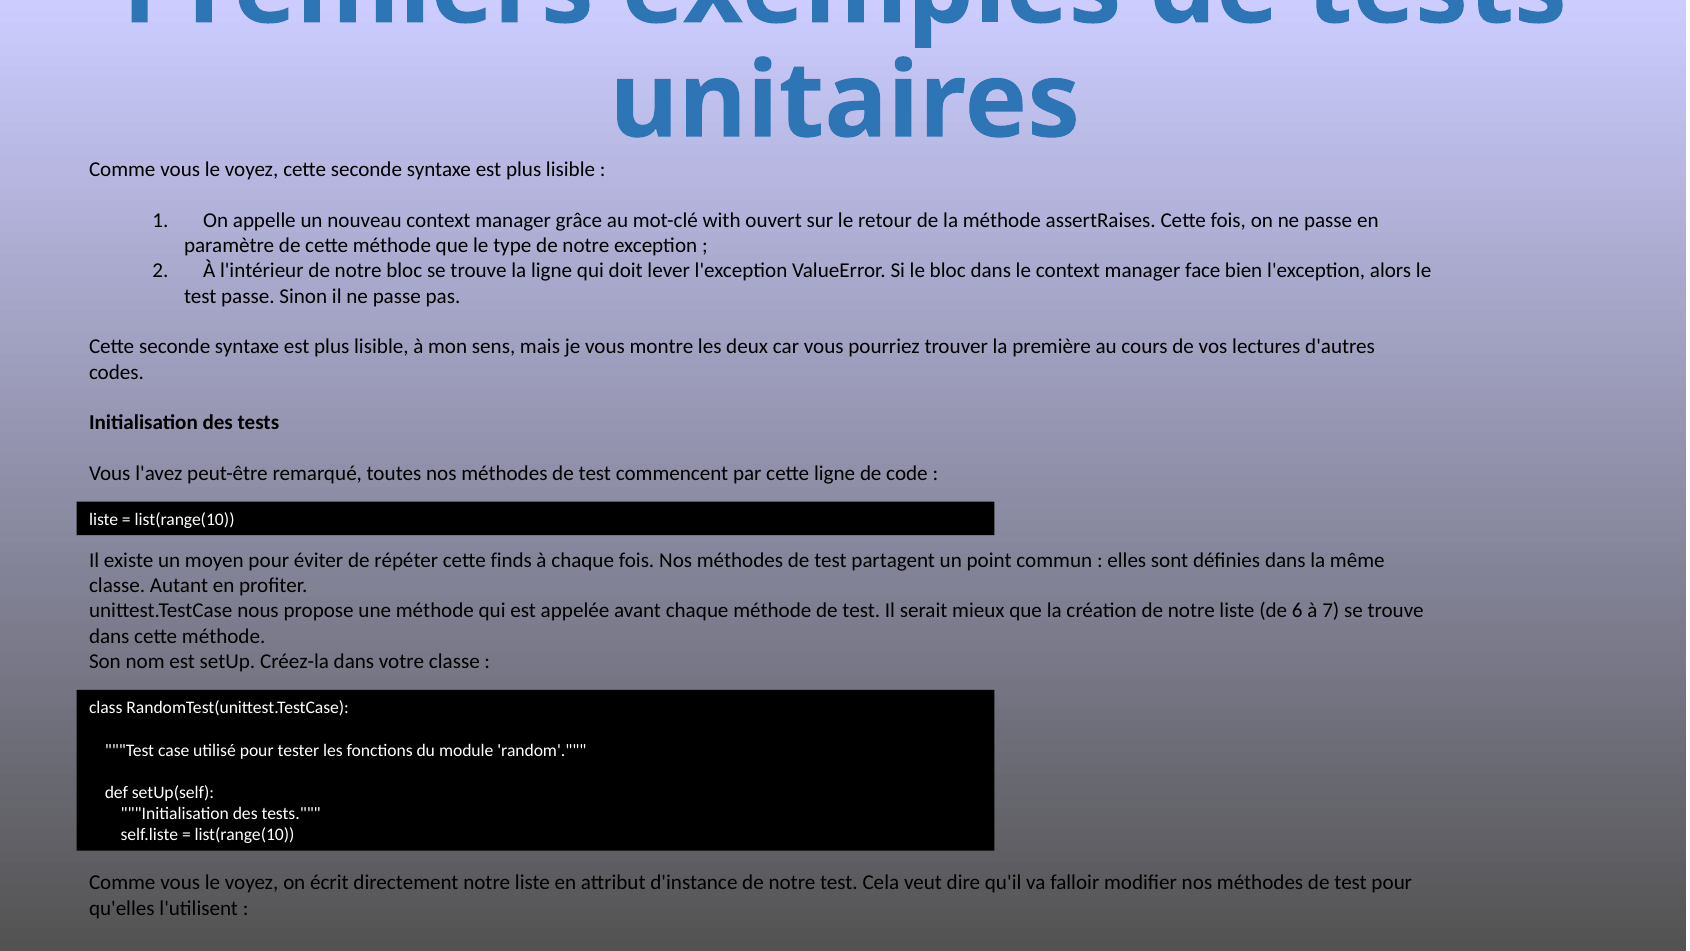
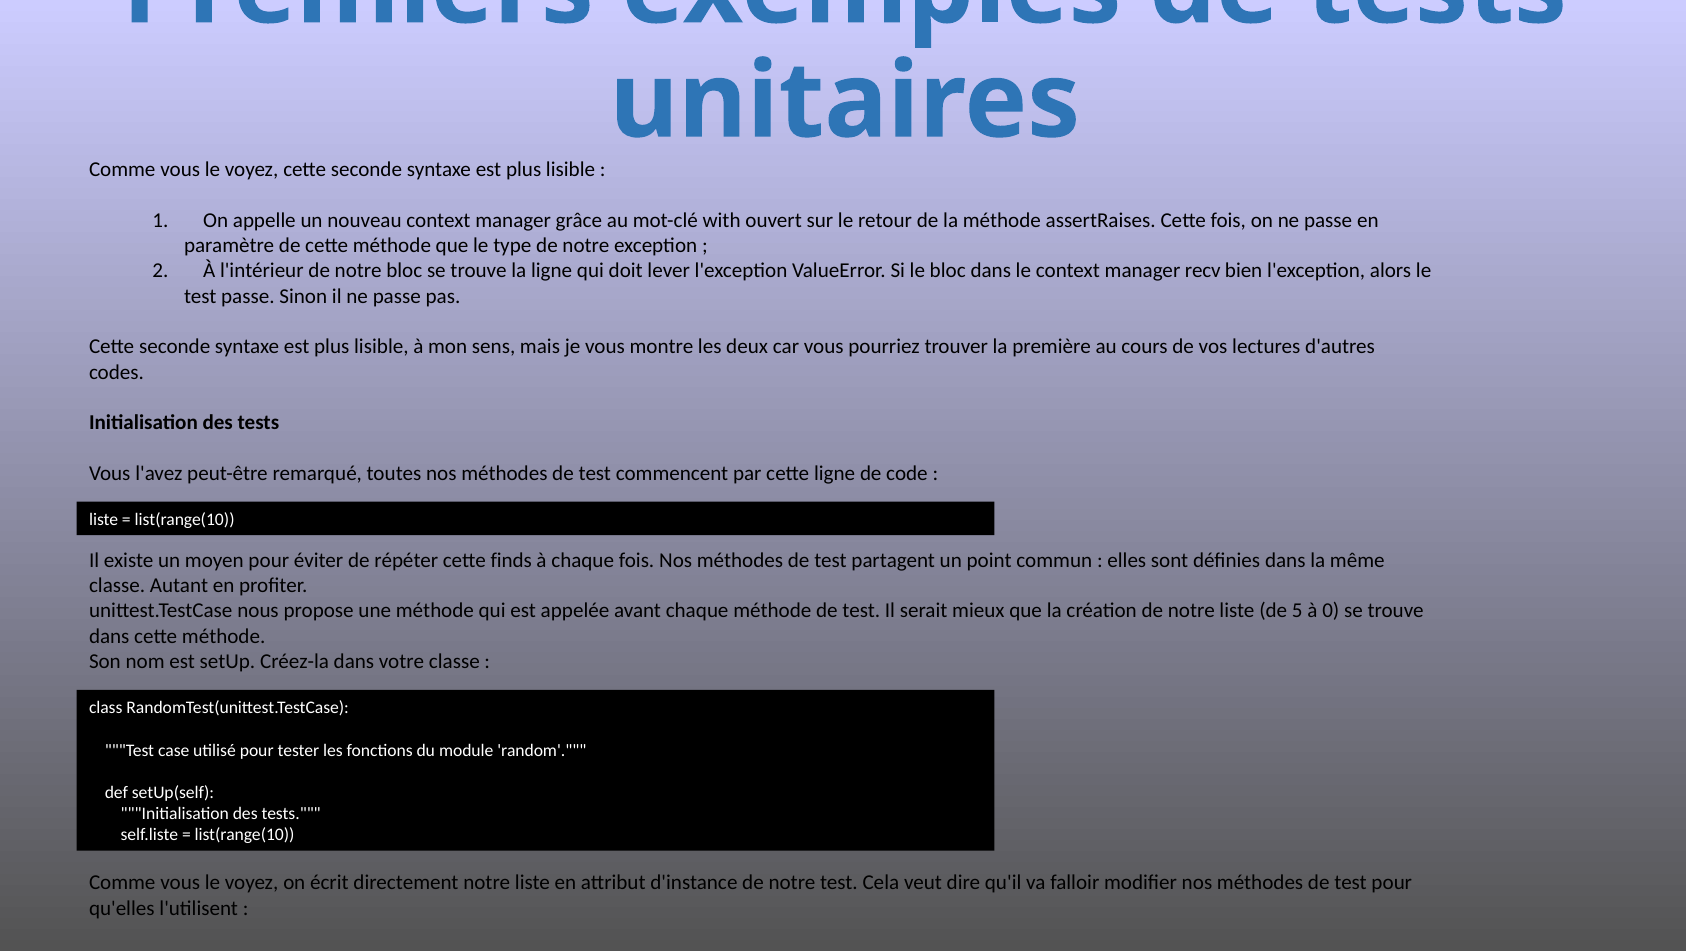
face: face -> recv (1203, 271)
6: 6 -> 5 (1297, 611)
7: 7 -> 0 (1331, 611)
